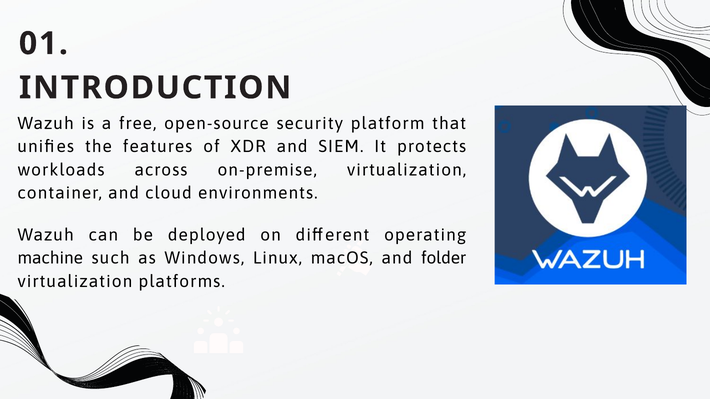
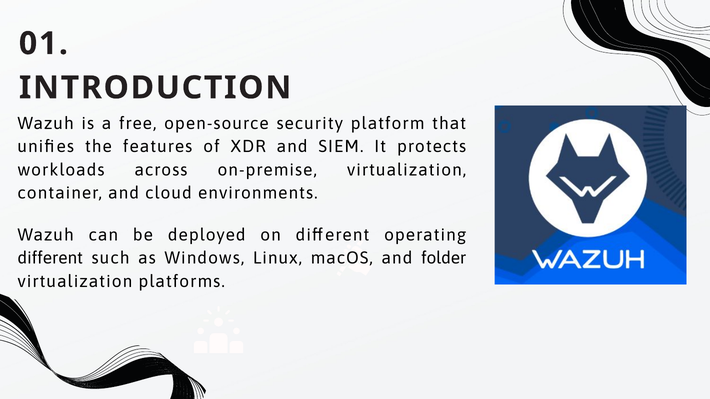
machine: machine -> different (50, 258)
